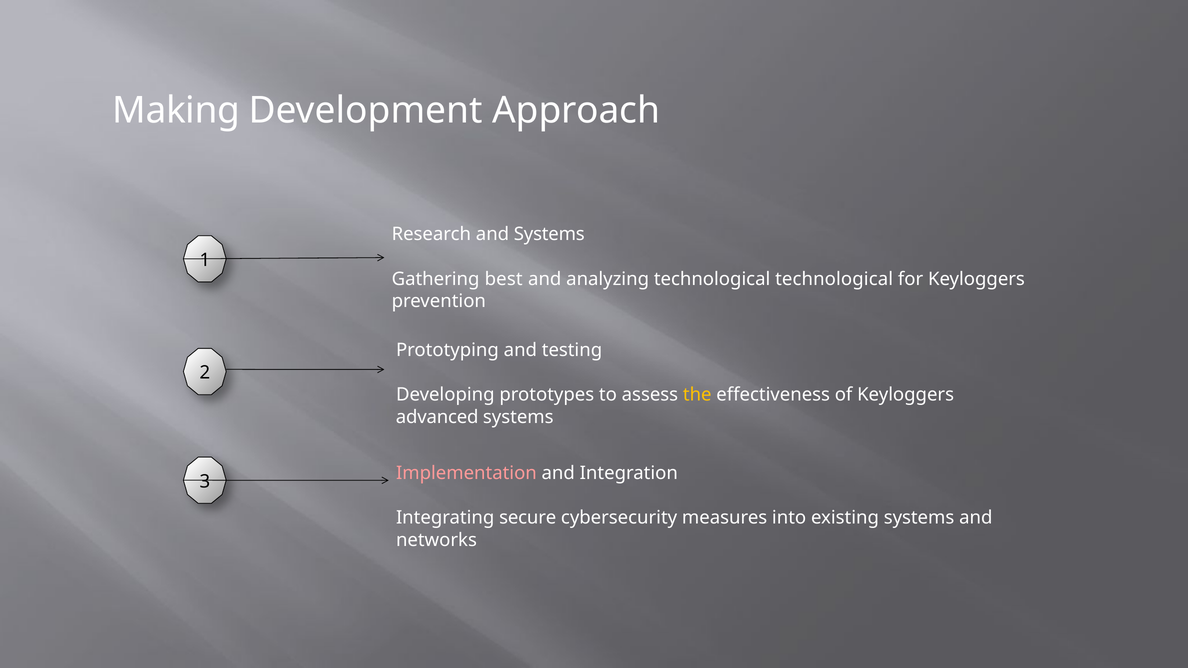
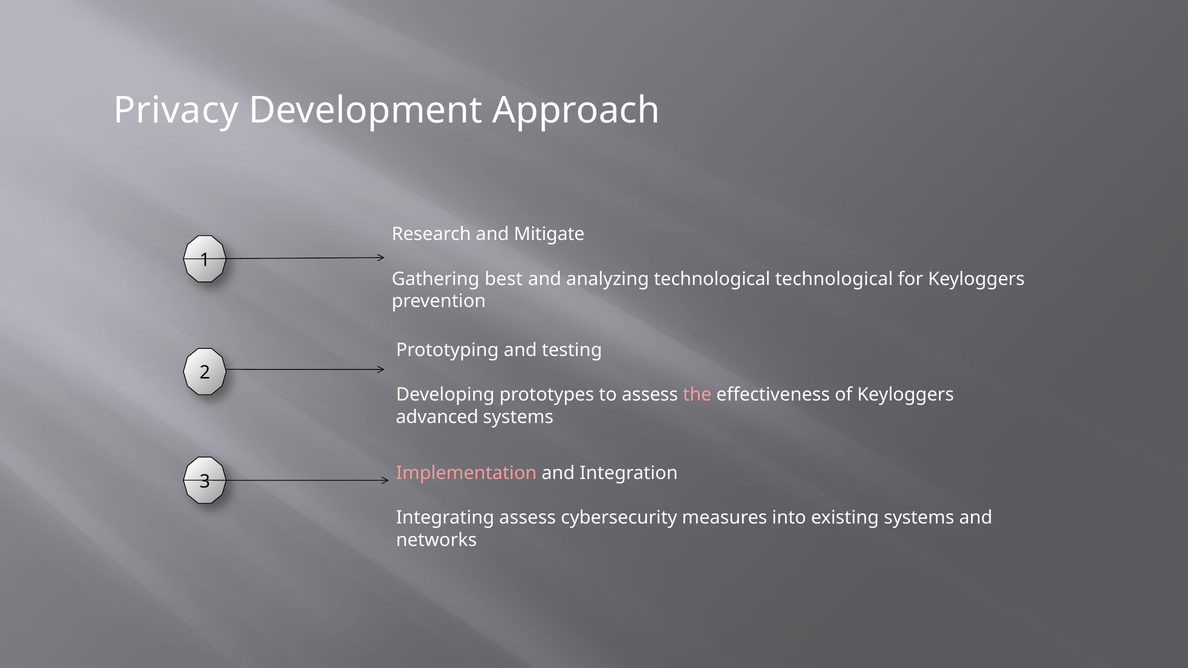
Making: Making -> Privacy (176, 111)
and Systems: Systems -> Mitigate (549, 234)
the colour: yellow -> pink (697, 395)
Integrating secure: secure -> assess (528, 518)
